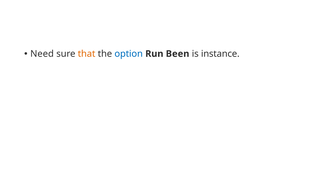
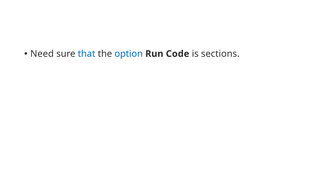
that colour: orange -> blue (87, 54)
Been: Been -> Code (178, 54)
instance: instance -> sections (220, 54)
